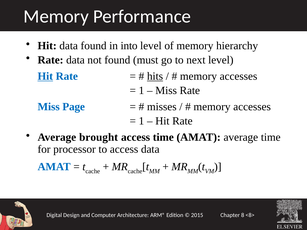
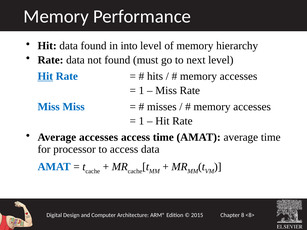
hits underline: present -> none (155, 76)
Miss Page: Page -> Miss (74, 107)
Average brought: brought -> accesses (99, 137)
